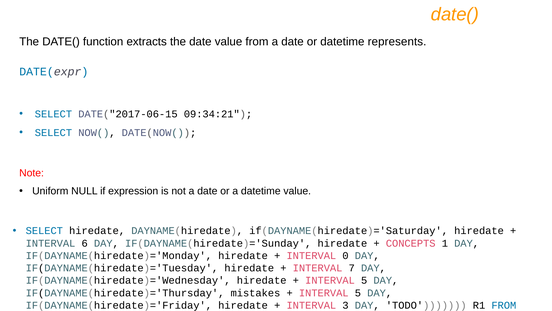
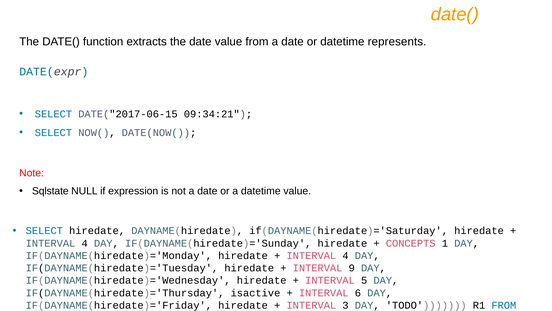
Uniform: Uniform -> Sqlstate (50, 191)
6: 6 -> 4 (85, 243)
0: 0 -> 4 (345, 255)
7: 7 -> 9 (352, 268)
mistakes: mistakes -> isactive (255, 293)
5: 5 -> 6 (358, 293)
